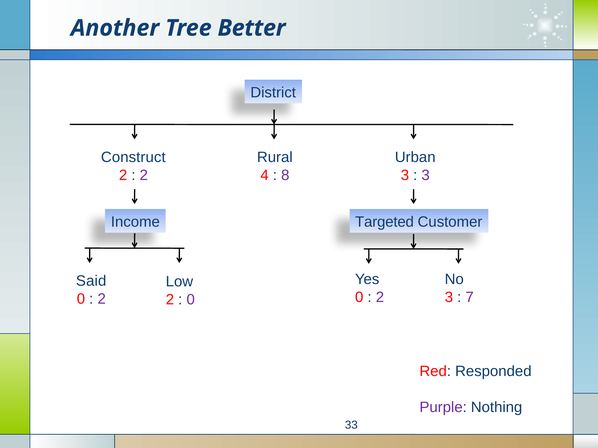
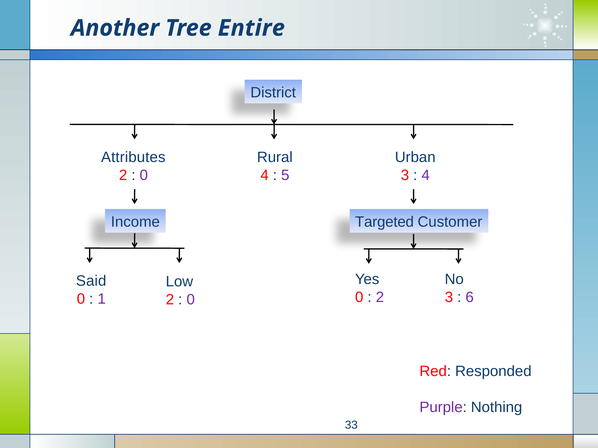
Better: Better -> Entire (251, 28)
Construct: Construct -> Attributes (133, 157)
2: 2 -> 0 (144, 175)
8: 8 -> 5 (285, 175)
3: 3 -> 4 (426, 175)
7: 7 -> 6 (470, 298)
2: 2 -> 1 (102, 299)
